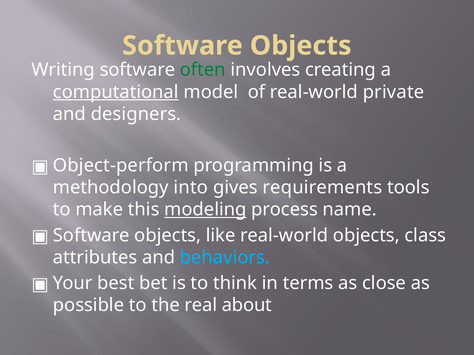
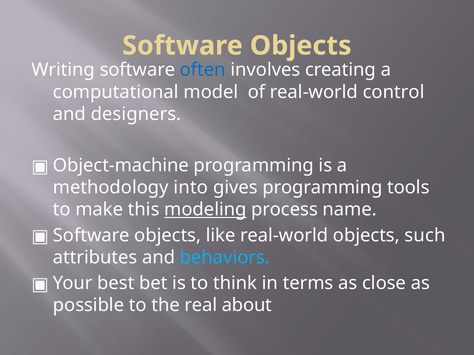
often colour: green -> blue (203, 70)
computational underline: present -> none (116, 92)
private: private -> control (394, 92)
Object-perform: Object-perform -> Object-machine (121, 166)
gives requirements: requirements -> programming (323, 188)
class: class -> such (425, 236)
